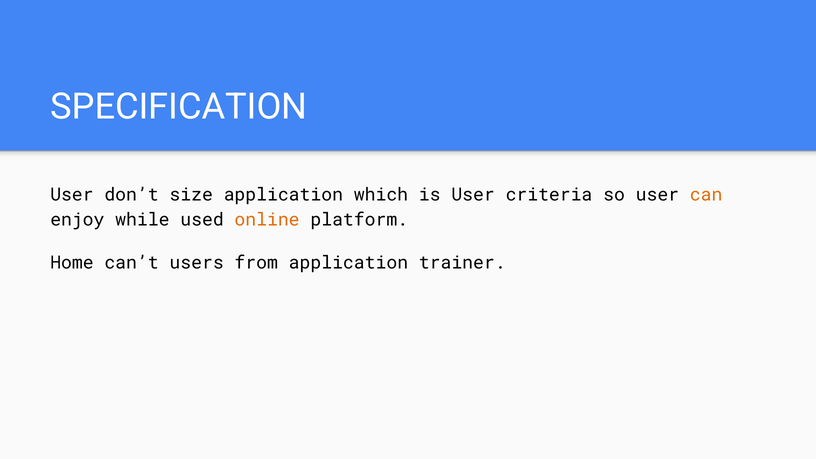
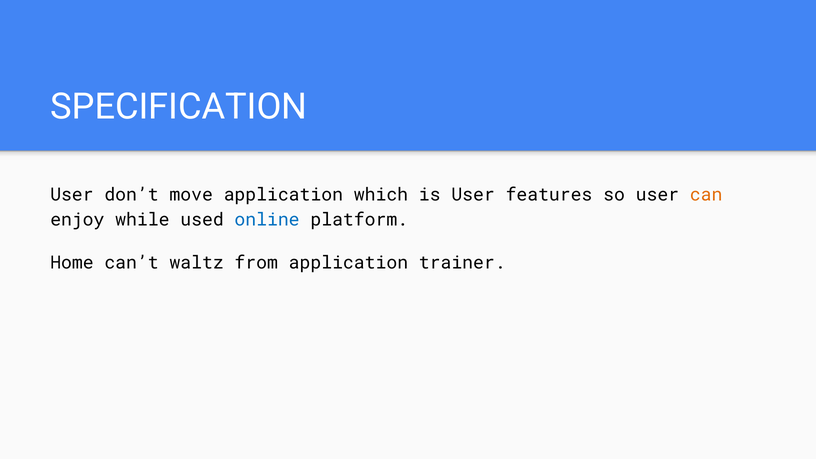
size: size -> move (191, 195)
criteria: criteria -> features (549, 195)
online colour: orange -> blue (267, 220)
users: users -> waltz (197, 263)
